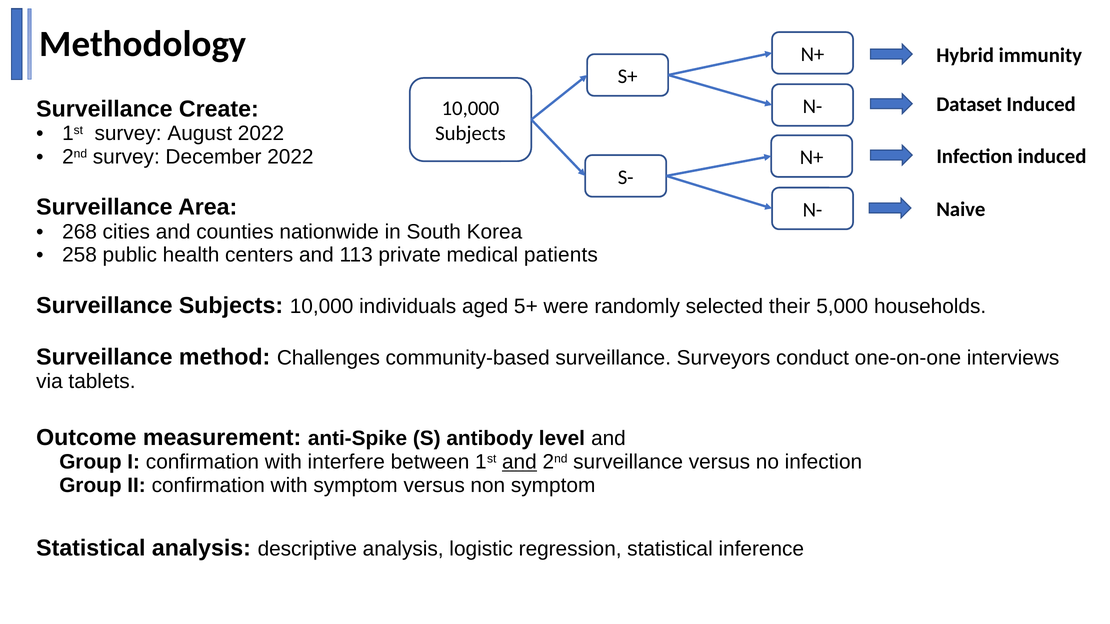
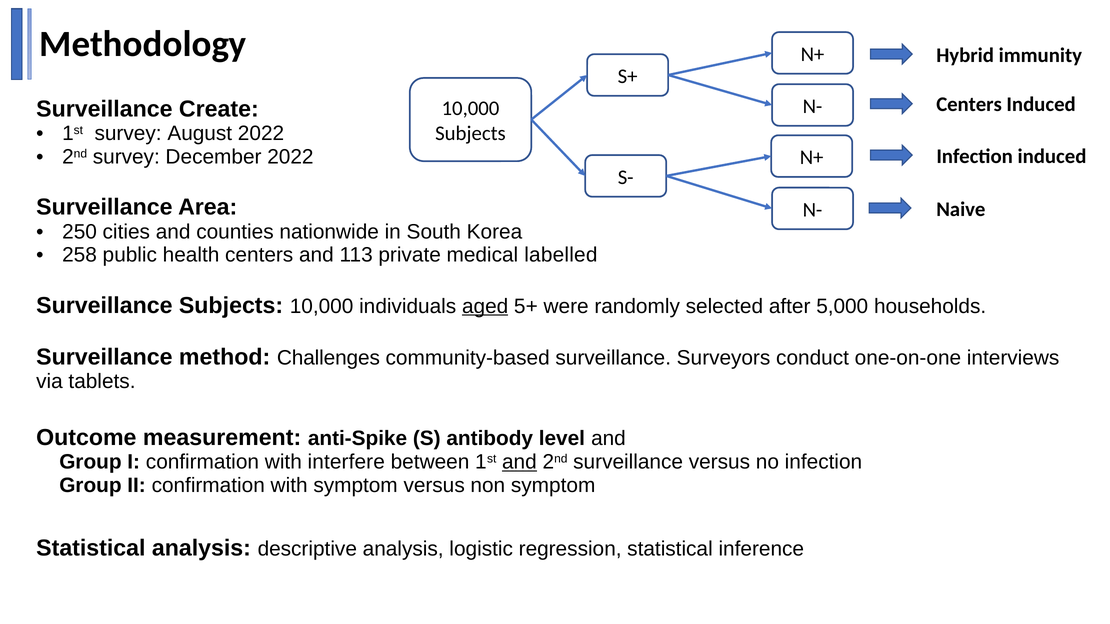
Dataset: Dataset -> Centers (969, 105)
268: 268 -> 250 (80, 232)
patients: patients -> labelled (561, 255)
aged underline: none -> present (485, 306)
their: their -> after (790, 306)
